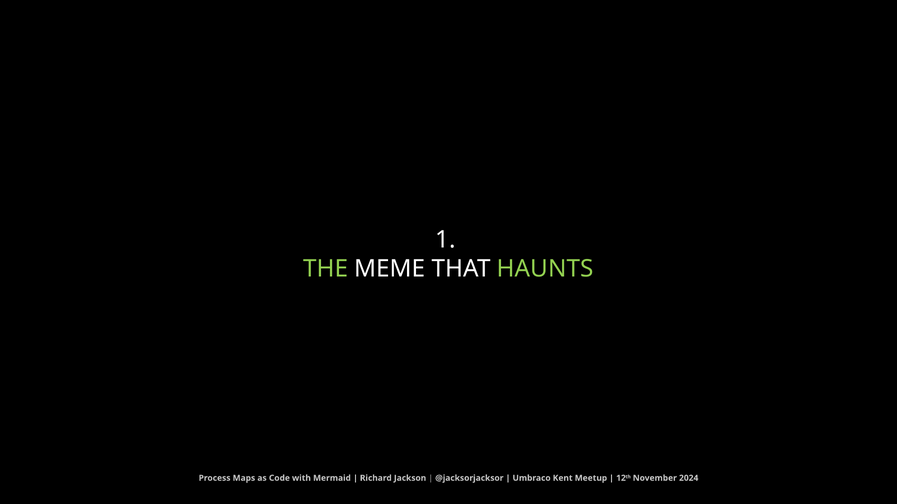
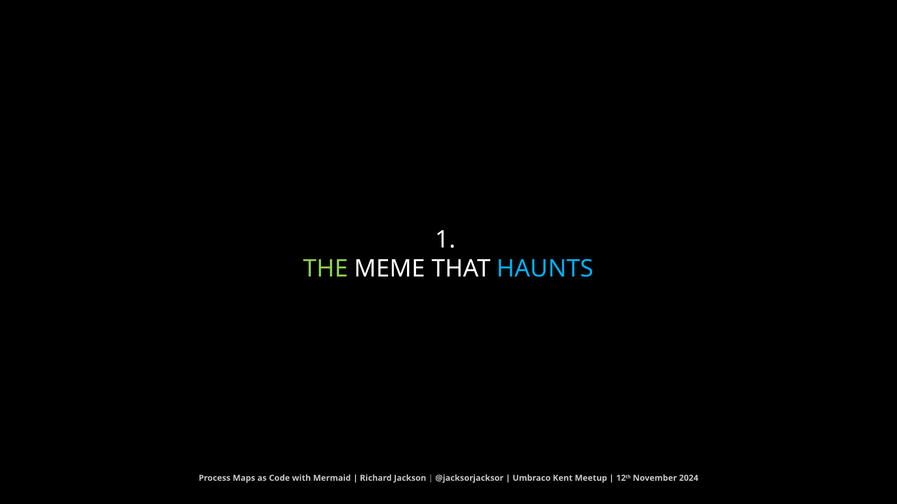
HAUNTS colour: light green -> light blue (545, 269)
